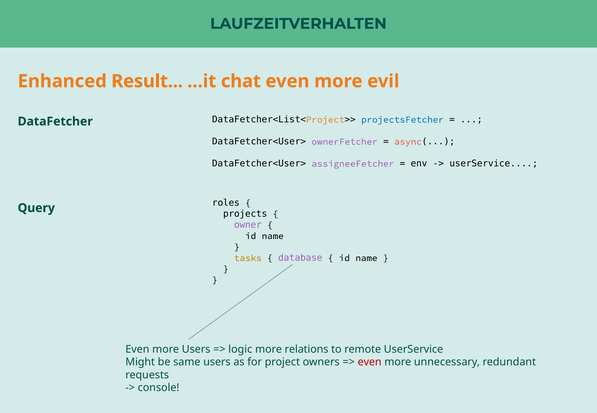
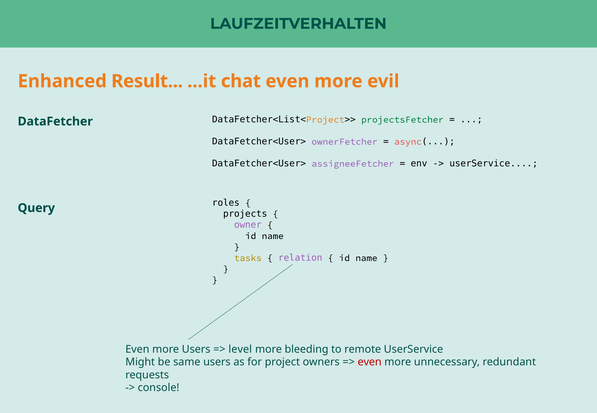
projectsFetcher colour: blue -> green (402, 120)
database: database -> relation (300, 258)
logic: logic -> level (240, 349)
relations: relations -> bleeding (307, 349)
